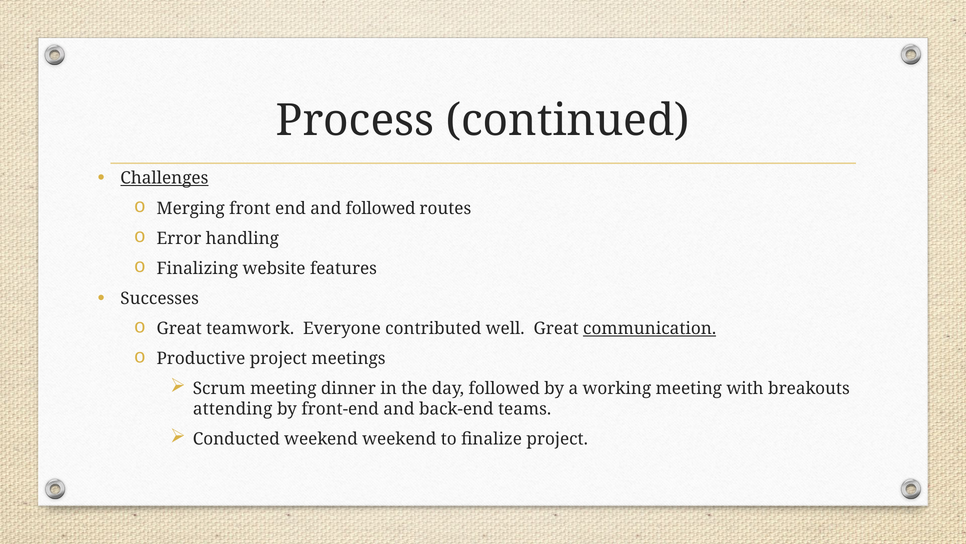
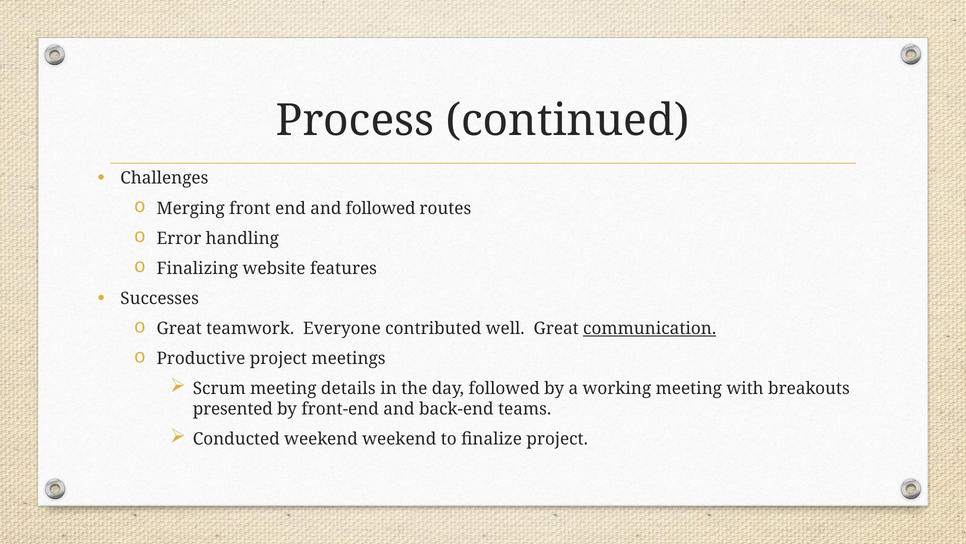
Challenges underline: present -> none (164, 178)
dinner: dinner -> details (348, 388)
attending: attending -> presented (233, 409)
